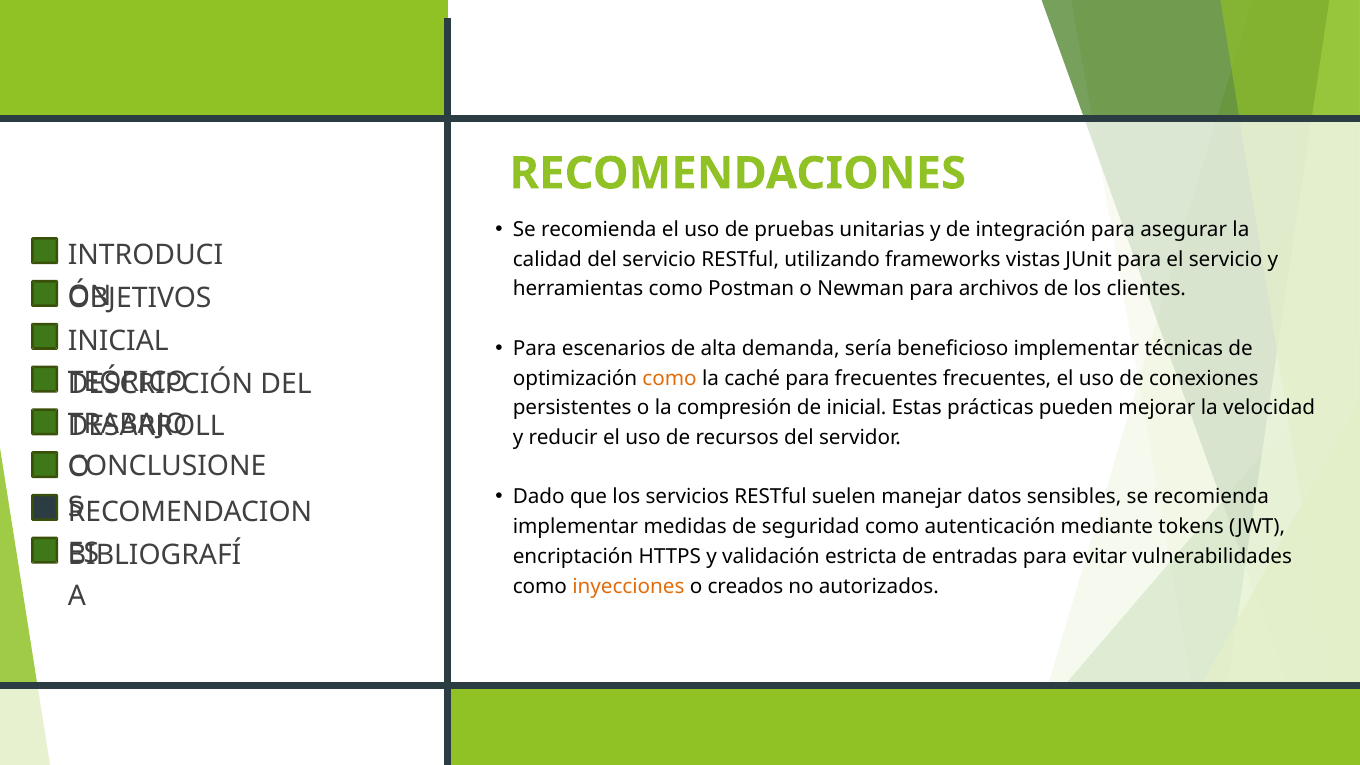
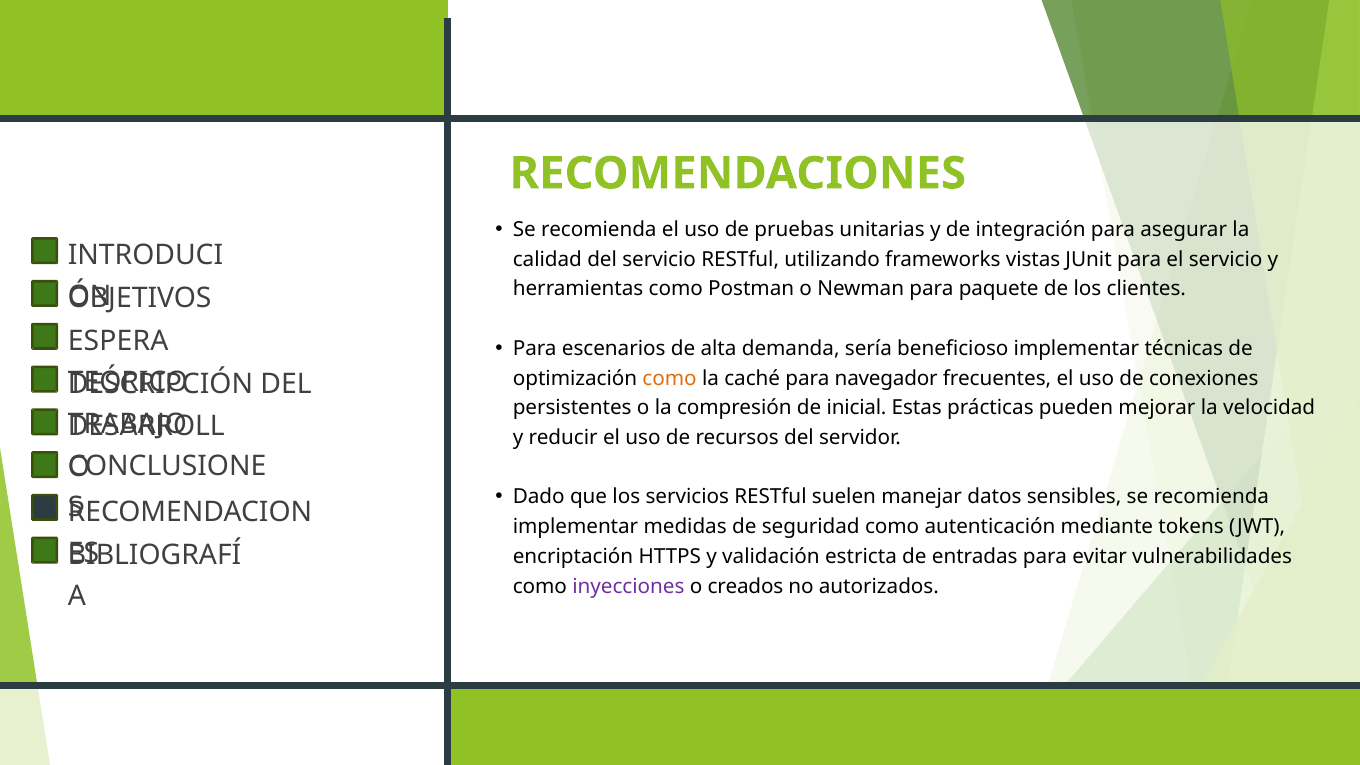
archivos: archivos -> paquete (999, 289)
INICIAL: INICIAL -> ESPERA (118, 341)
para frecuentes: frecuentes -> navegador (886, 378)
inyecciones colour: orange -> purple (628, 586)
